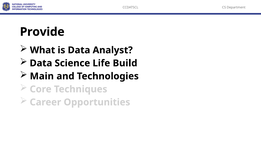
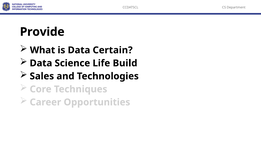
Analyst: Analyst -> Certain (113, 50)
Main: Main -> Sales (42, 76)
